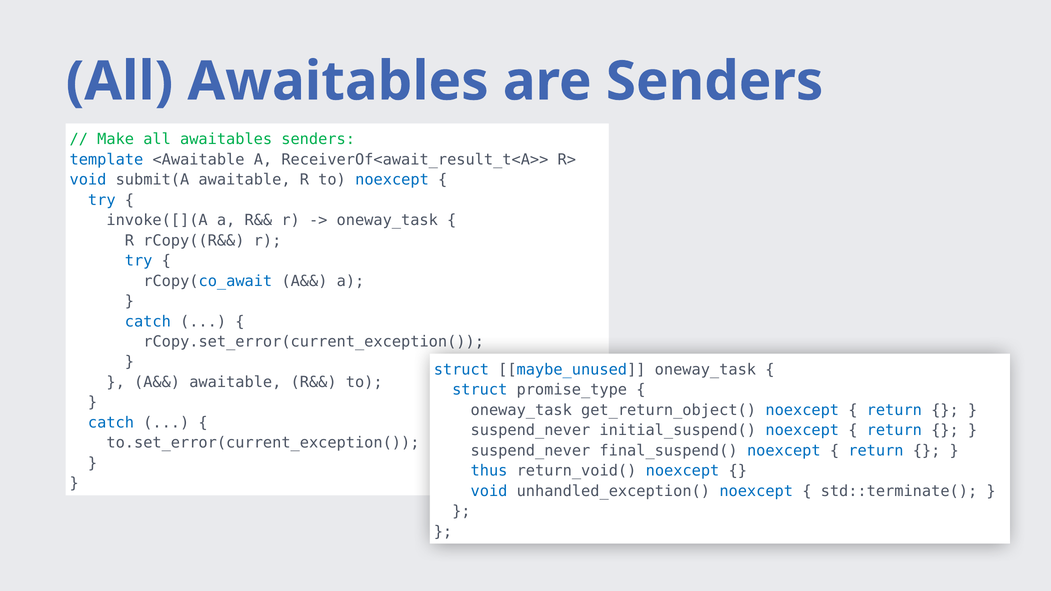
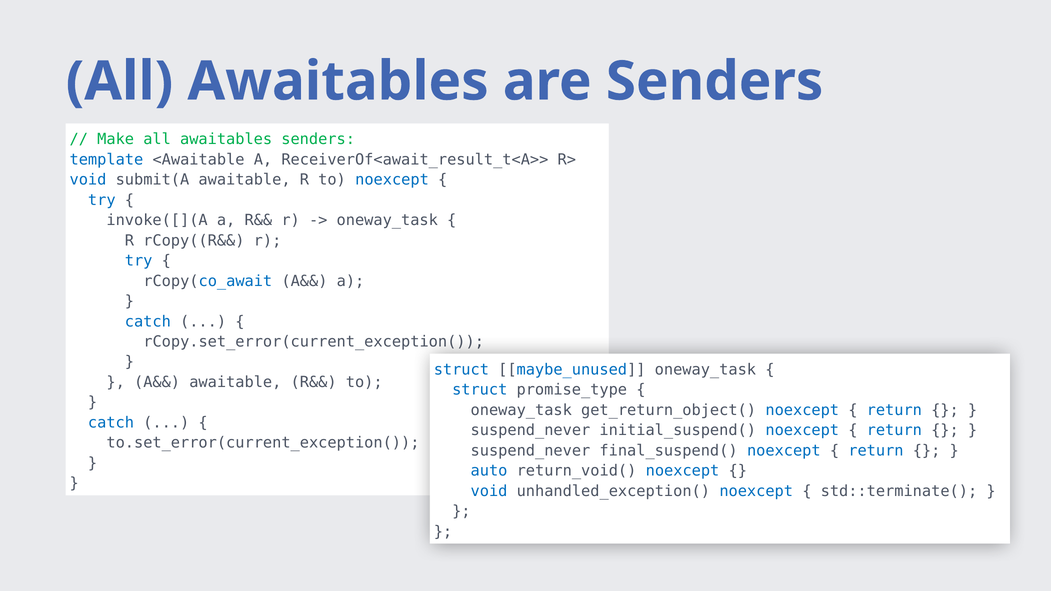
thus: thus -> auto (489, 471)
